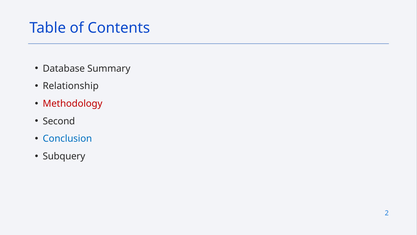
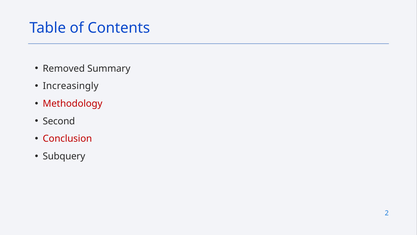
Database: Database -> Removed (64, 68)
Relationship: Relationship -> Increasingly (71, 86)
Conclusion colour: blue -> red (67, 139)
